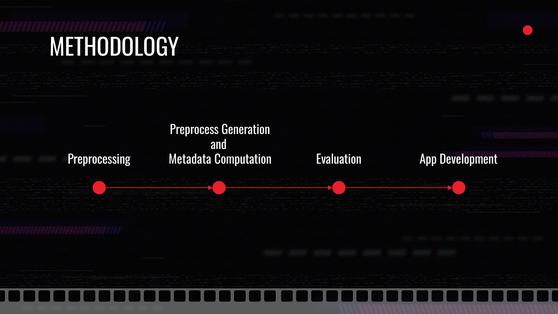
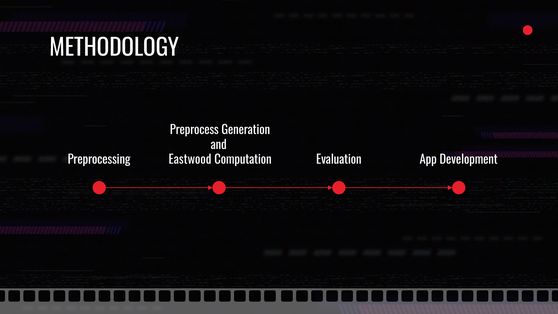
Metadata: Metadata -> Eastwood (190, 160)
